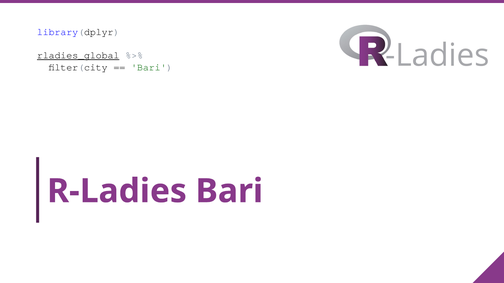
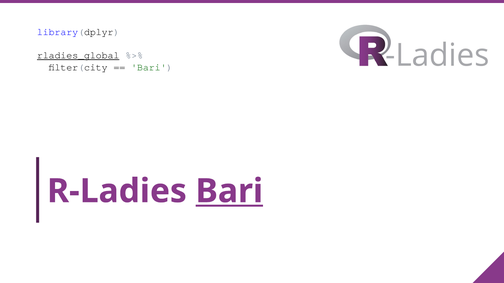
Bari underline: none -> present (229, 191)
